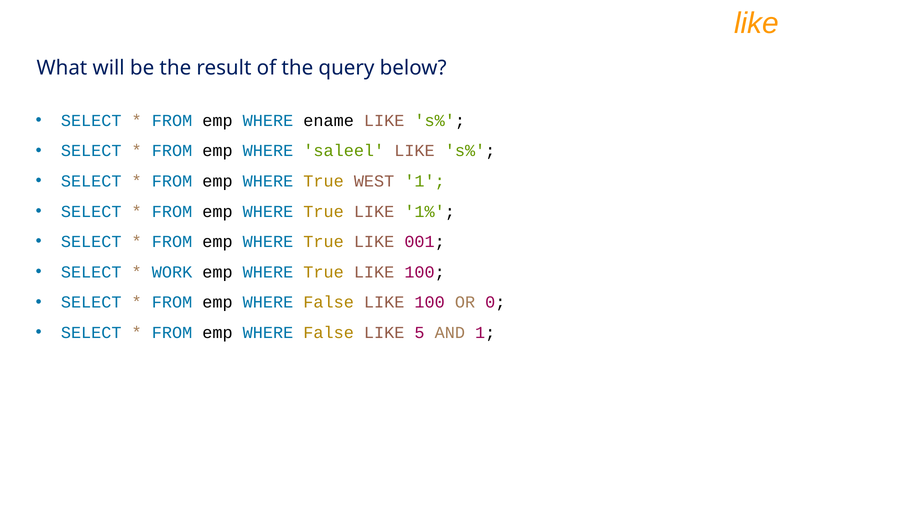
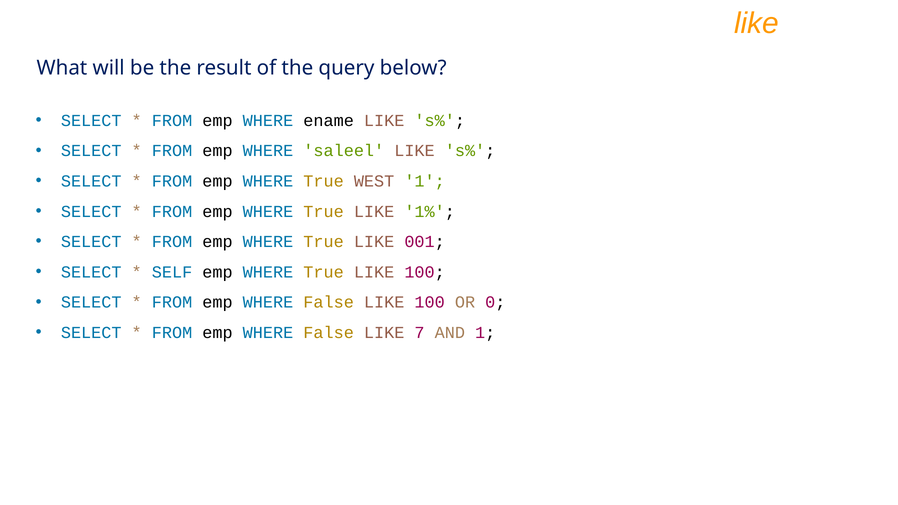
WORK: WORK -> SELF (172, 272)
5: 5 -> 7 (420, 333)
